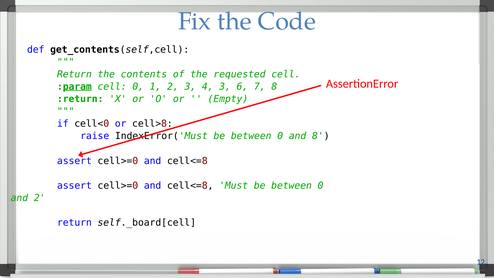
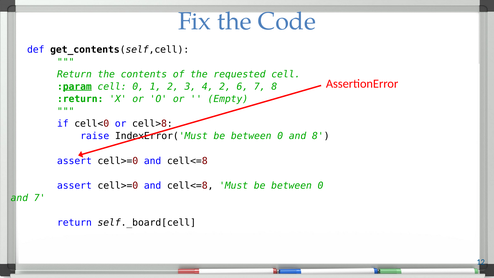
4 3: 3 -> 2 (225, 87)
and 2: 2 -> 7 (40, 198)
